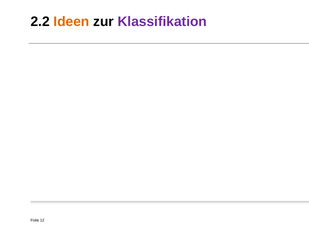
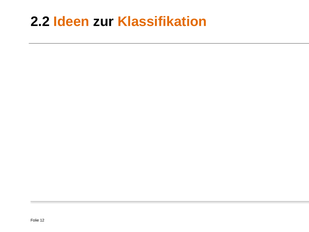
Klassifikation colour: purple -> orange (162, 22)
